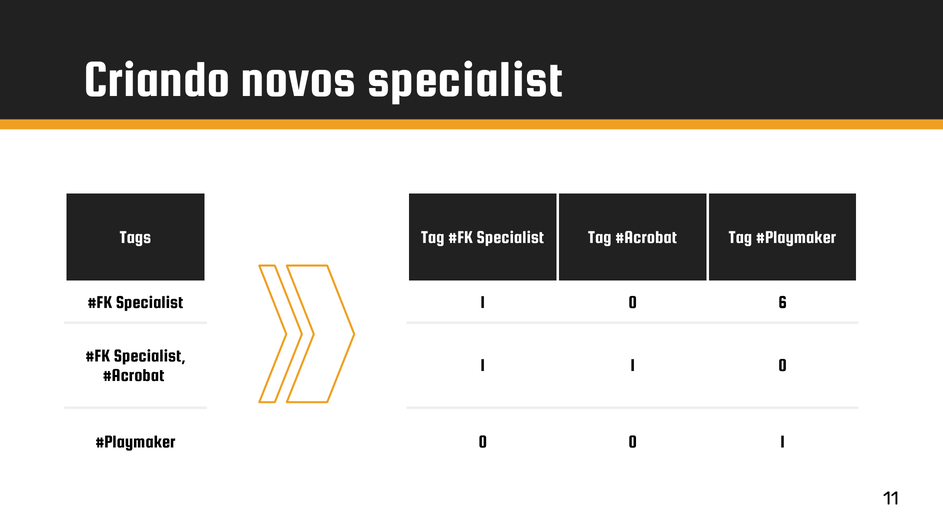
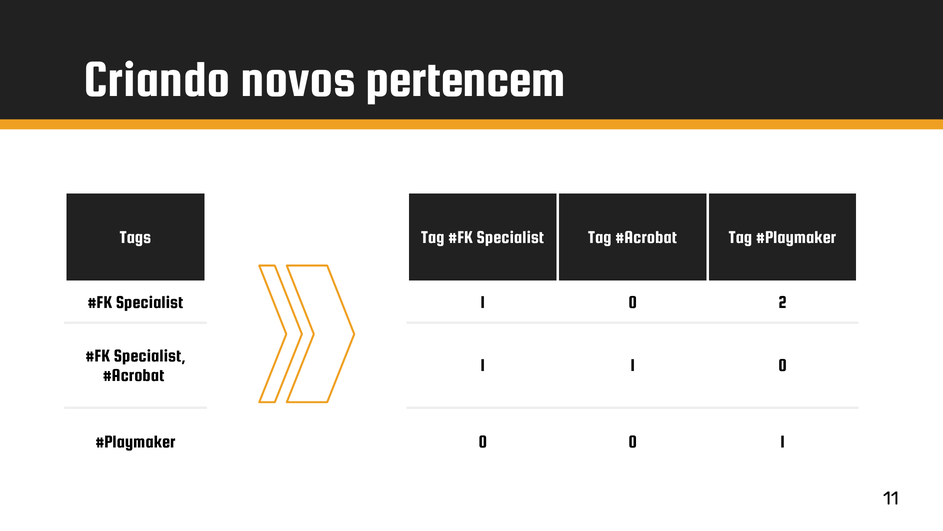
novos specialist: specialist -> pertencem (466, 79)
6: 6 -> 2 (783, 302)
